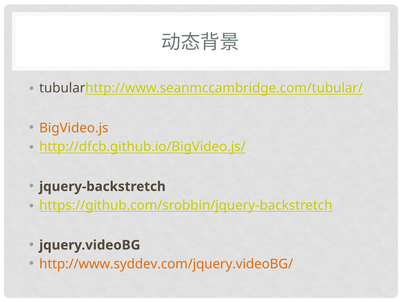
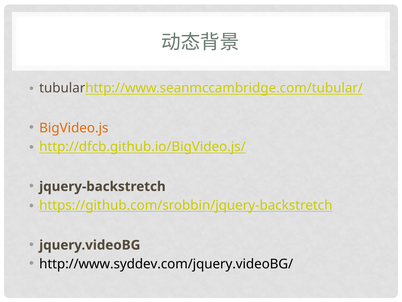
http://www.syddev.com/jquery.videoBG/ colour: orange -> black (166, 263)
